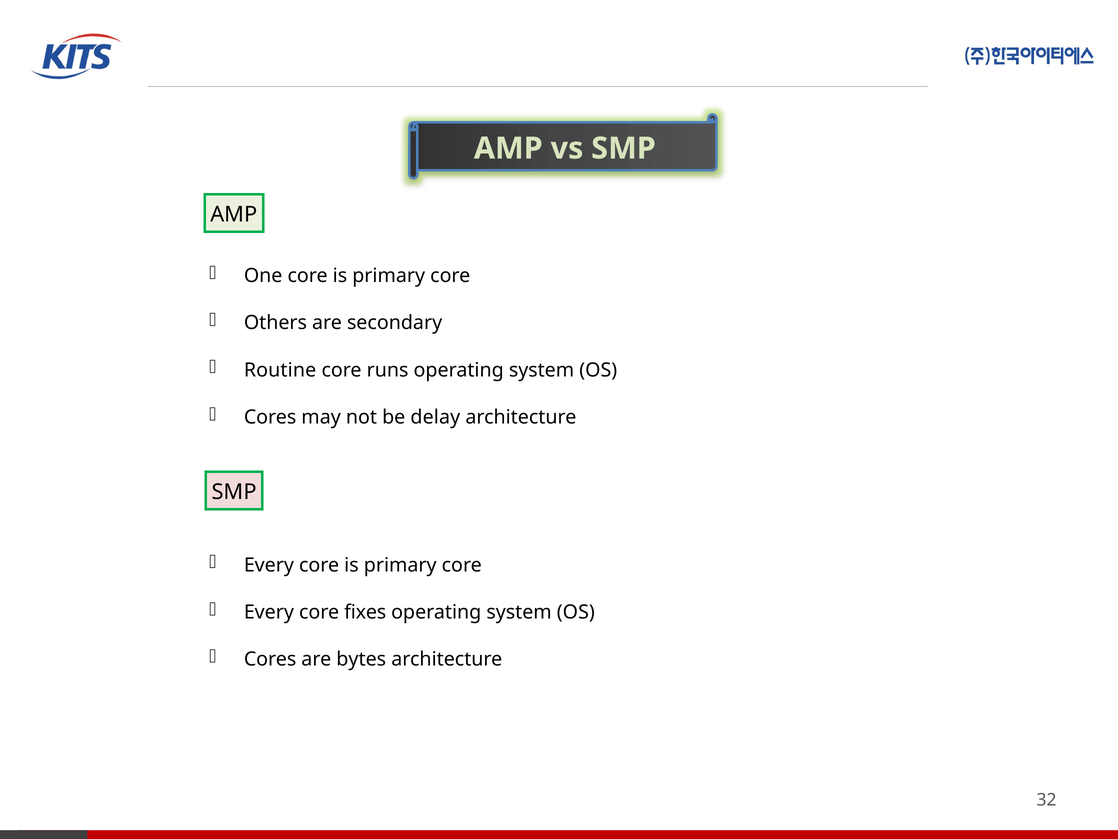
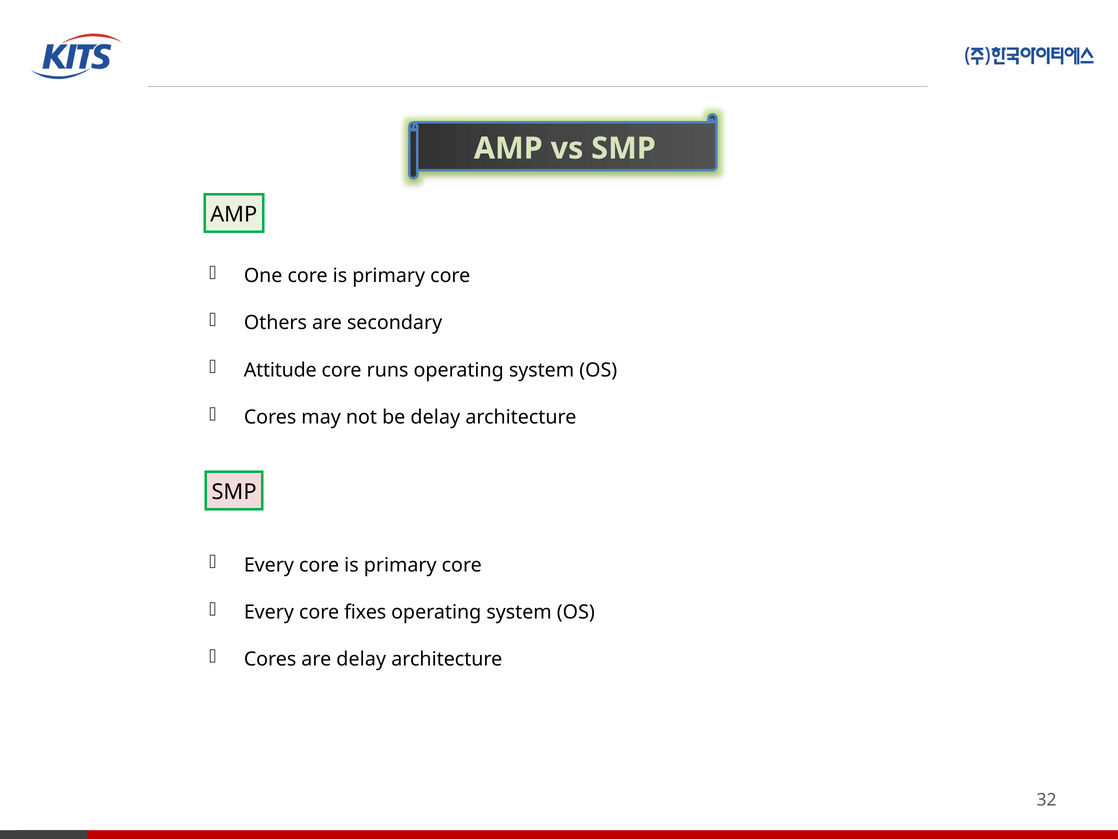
Routine: Routine -> Attitude (280, 370)
are bytes: bytes -> delay (361, 659)
